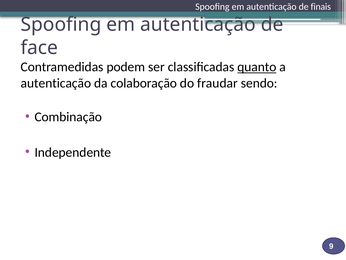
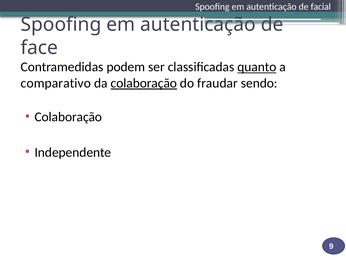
finais: finais -> facial (321, 7)
autenticação: autenticação -> comparativo (56, 83)
colaboração underline: none -> present (144, 83)
Combinação: Combinação -> Colaboração (68, 117)
